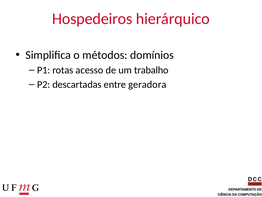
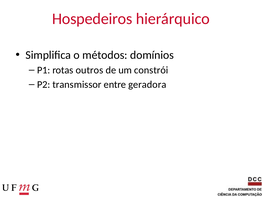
acesso: acesso -> outros (89, 70)
trabalho: trabalho -> constrói (151, 70)
descartadas: descartadas -> transmissor (77, 84)
